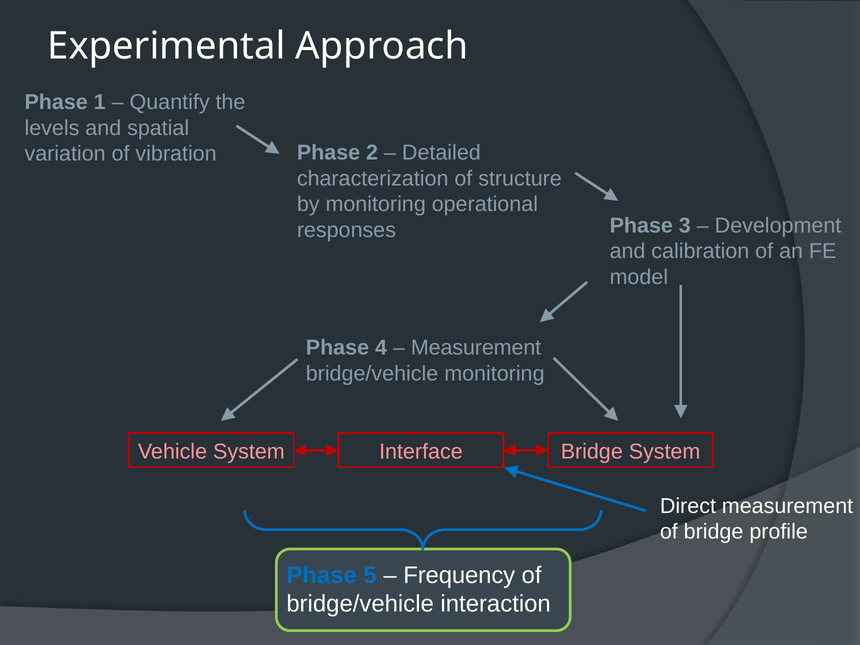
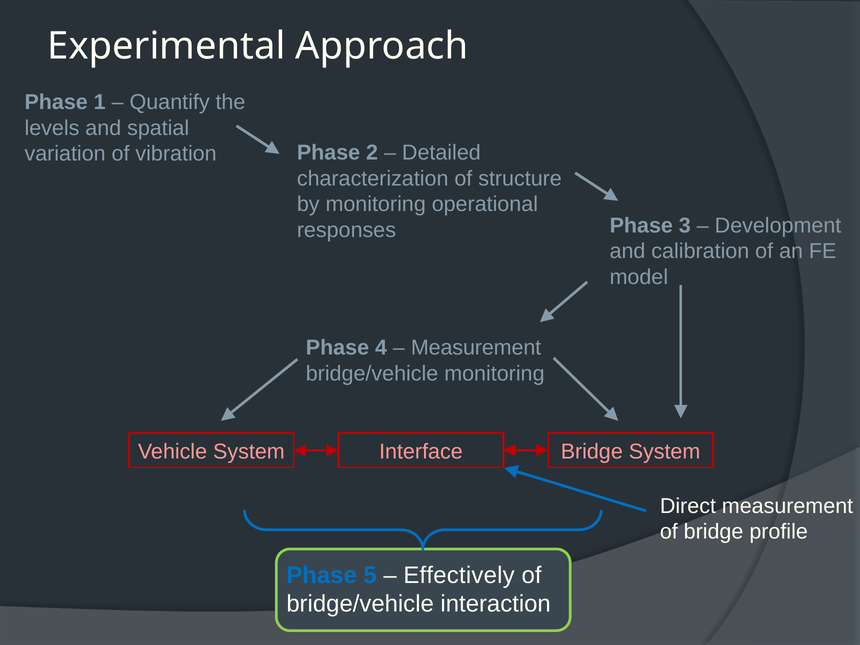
Frequency: Frequency -> Effectively (459, 575)
